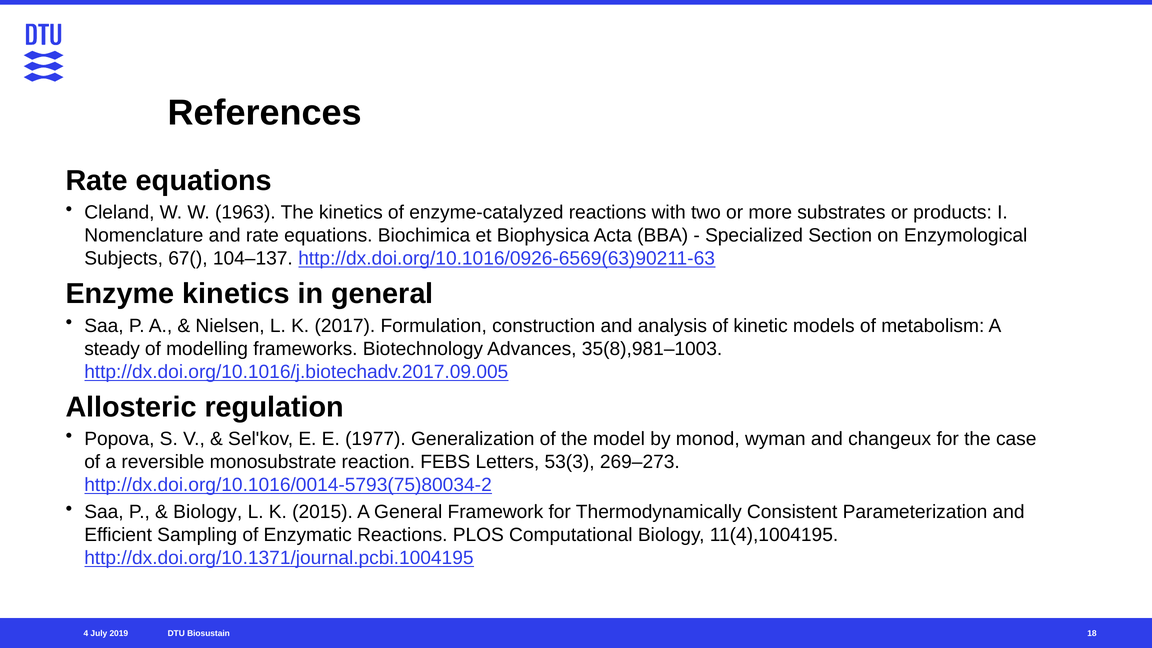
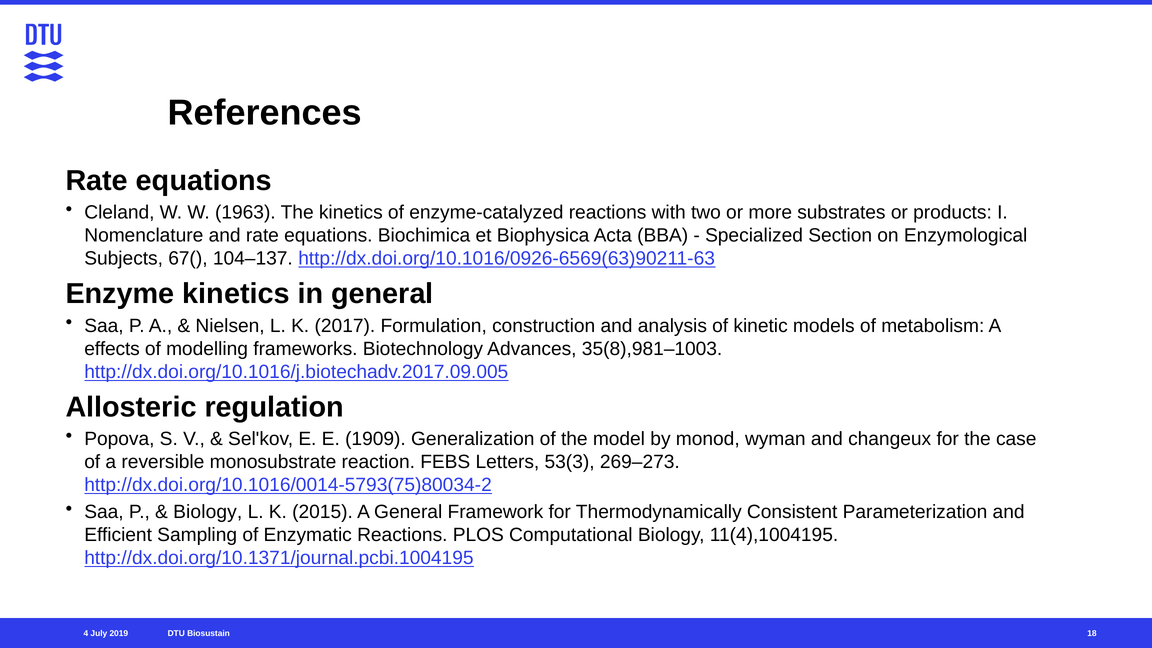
steady: steady -> effects (112, 349)
1977: 1977 -> 1909 (375, 439)
